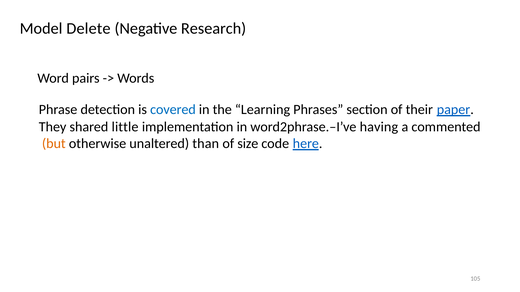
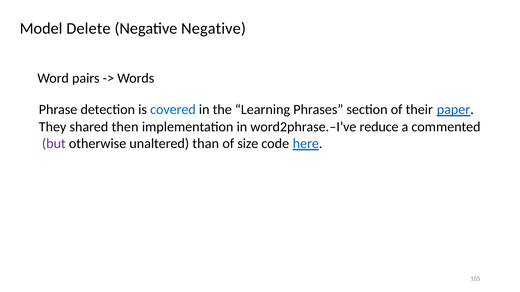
Negative Research: Research -> Negative (213, 29)
little: little -> then (125, 127)
having: having -> reduce (379, 127)
but colour: orange -> purple (54, 144)
